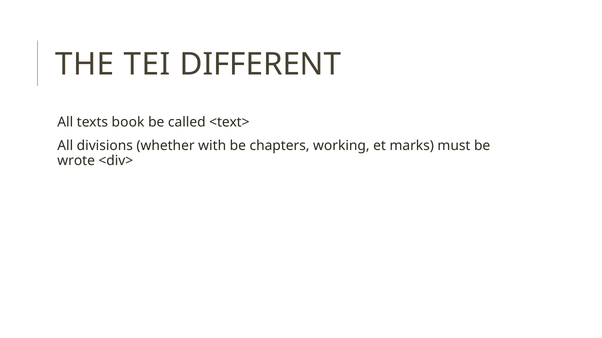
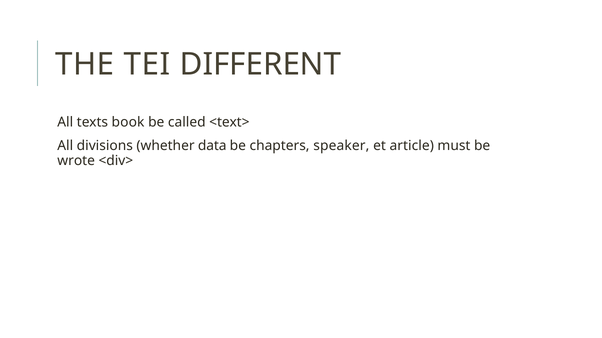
with: with -> data (212, 146)
working: working -> speaker (341, 146)
marks: marks -> article (412, 146)
